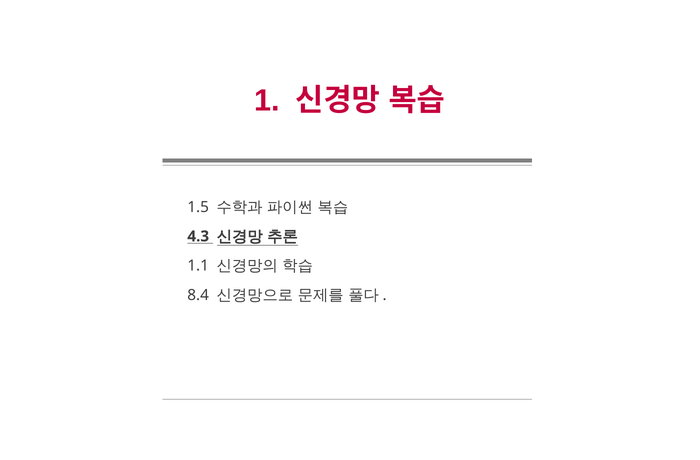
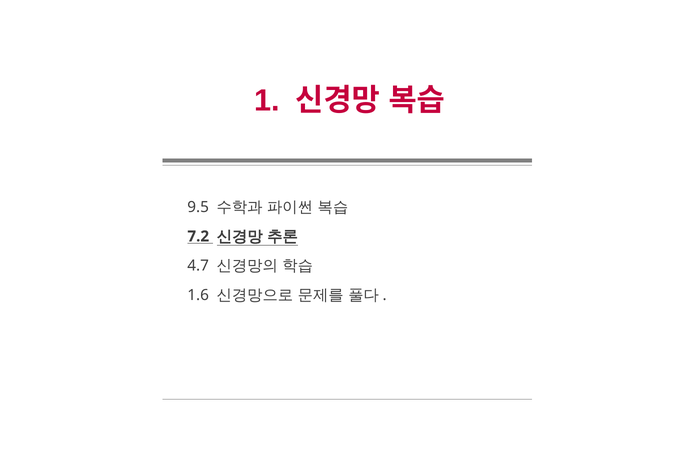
1.5: 1.5 -> 9.5 (198, 207)
4.3: 4.3 -> 7.2 (198, 236)
1.1: 1.1 -> 4.7 (198, 266)
8.4: 8.4 -> 1.6 (198, 295)
